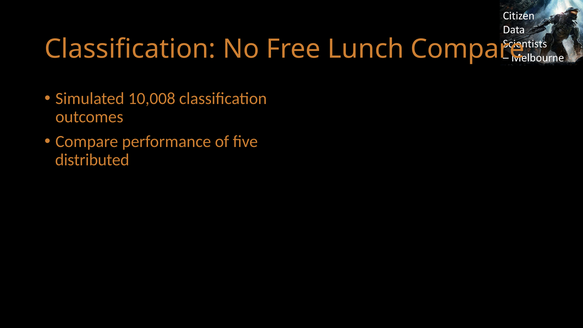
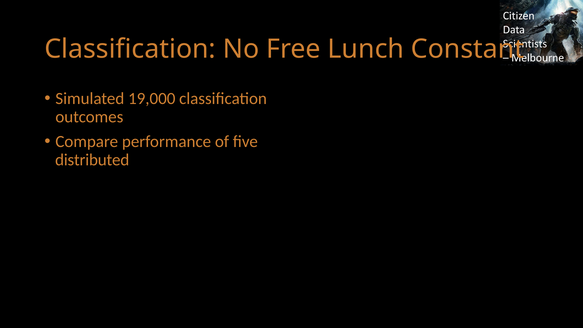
Lunch Compare: Compare -> Constant (467, 49)
10,008: 10,008 -> 19,000 (152, 99)
